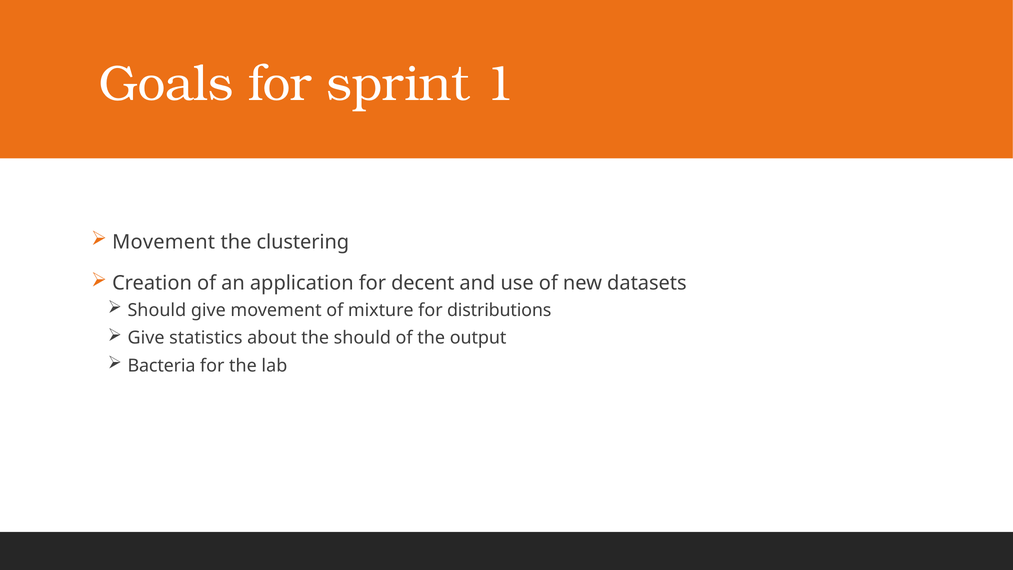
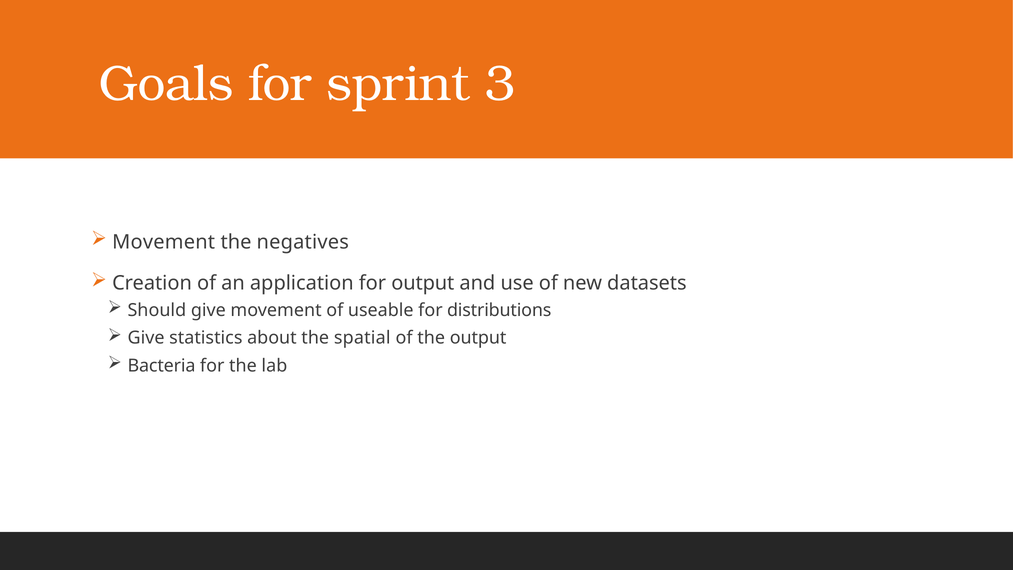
1: 1 -> 3 (500, 84)
clustering: clustering -> negatives (303, 242)
for decent: decent -> output (423, 283)
mixture: mixture -> useable (381, 310)
the should: should -> spatial (362, 338)
